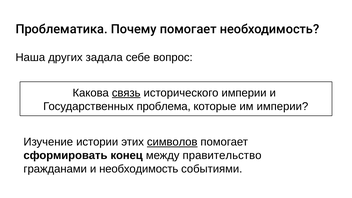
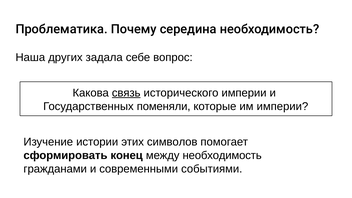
Почему помогает: помогает -> середина (188, 29)
проблема: проблема -> поменяли (164, 106)
символов underline: present -> none (172, 142)
между правительство: правительство -> необходимость (222, 155)
и необходимость: необходимость -> современными (139, 169)
